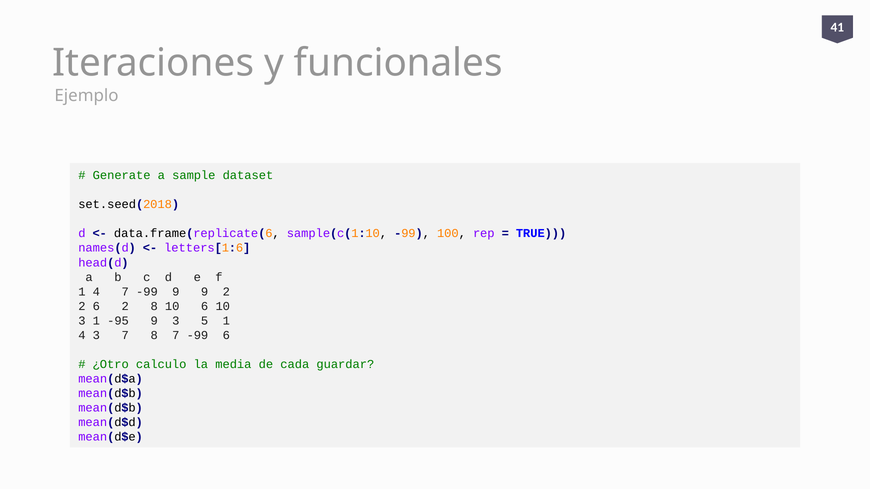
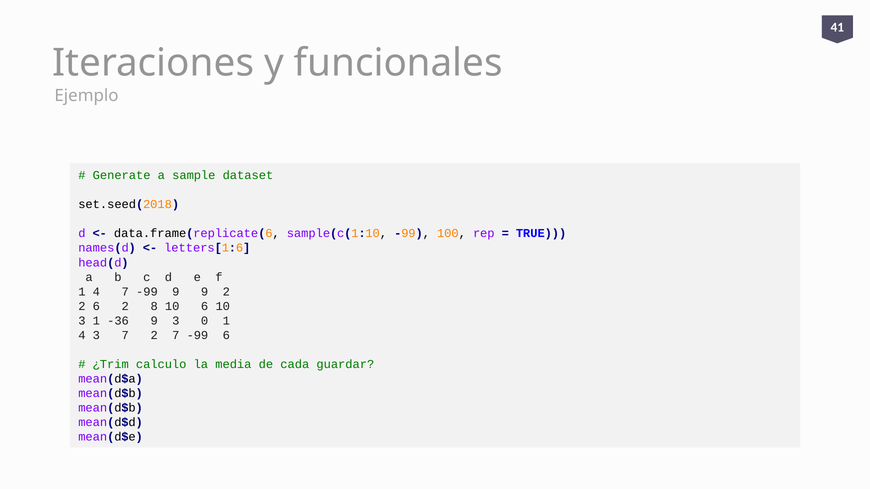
-95: -95 -> -36 (118, 321)
5: 5 -> 0 (205, 321)
7 8: 8 -> 2 (154, 335)
¿Otro: ¿Otro -> ¿Trim (111, 364)
